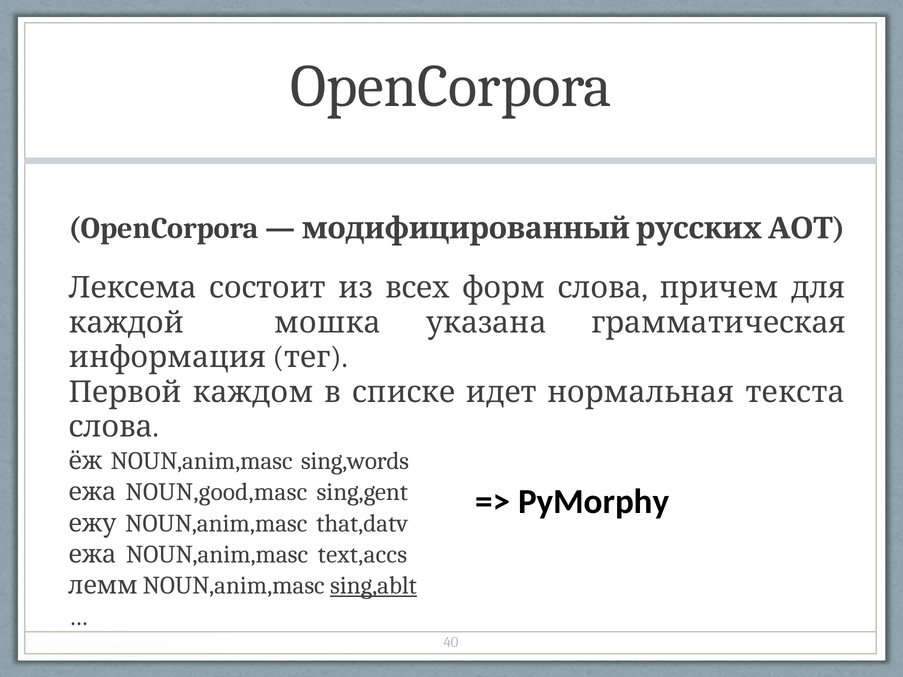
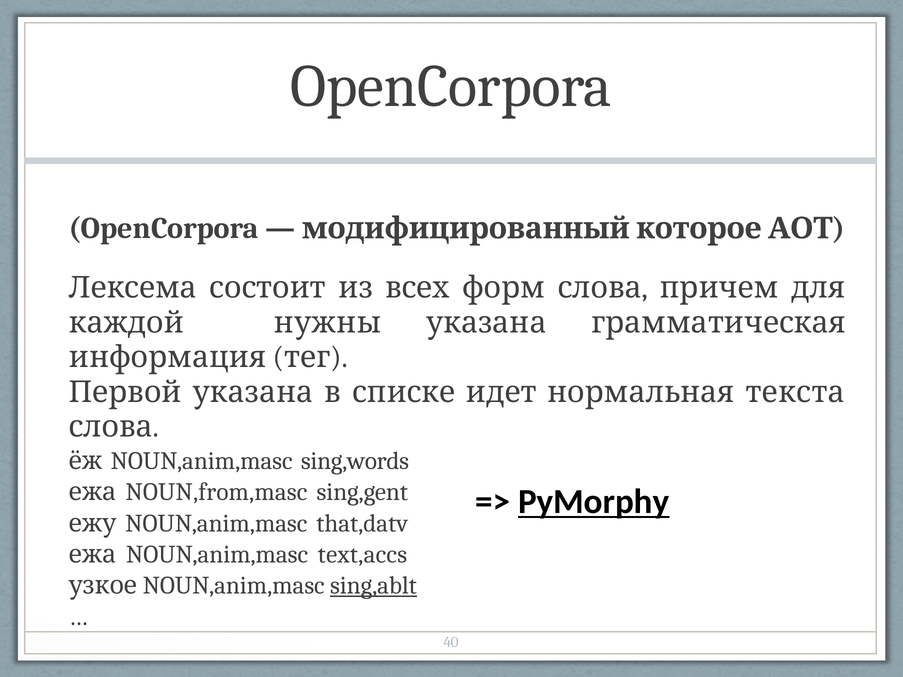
русских: русских -> которое (699, 229)
мошка: мошка -> нужны (328, 323)
Первой каждом: каждом -> указана (253, 392)
NOUN,good,masc: NOUN,good,masc -> NOUN,from,masc (216, 492)
PyMorphy underline: none -> present (594, 502)
лемм: лемм -> узкое (103, 586)
